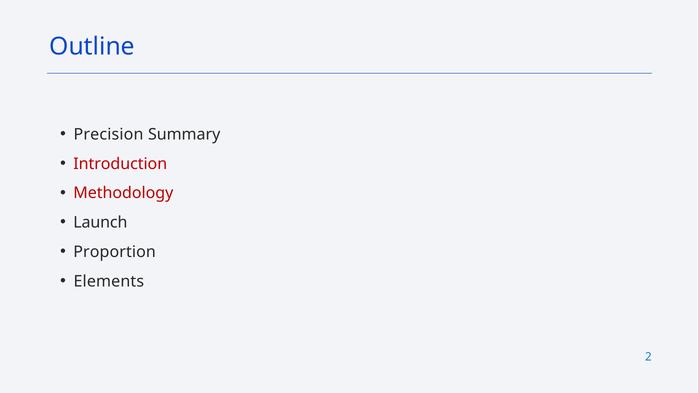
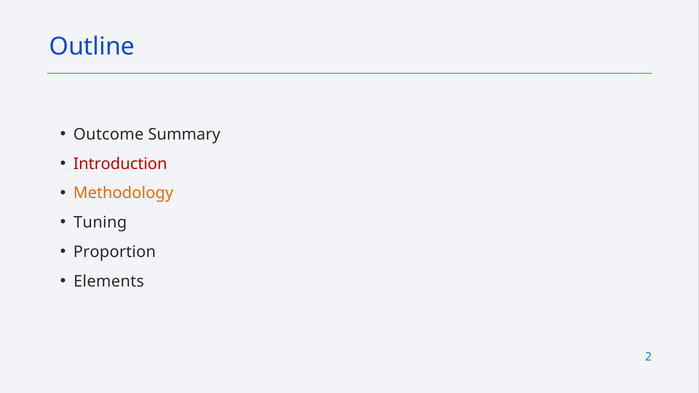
Precision: Precision -> Outcome (109, 134)
Methodology colour: red -> orange (123, 193)
Launch: Launch -> Tuning (100, 223)
